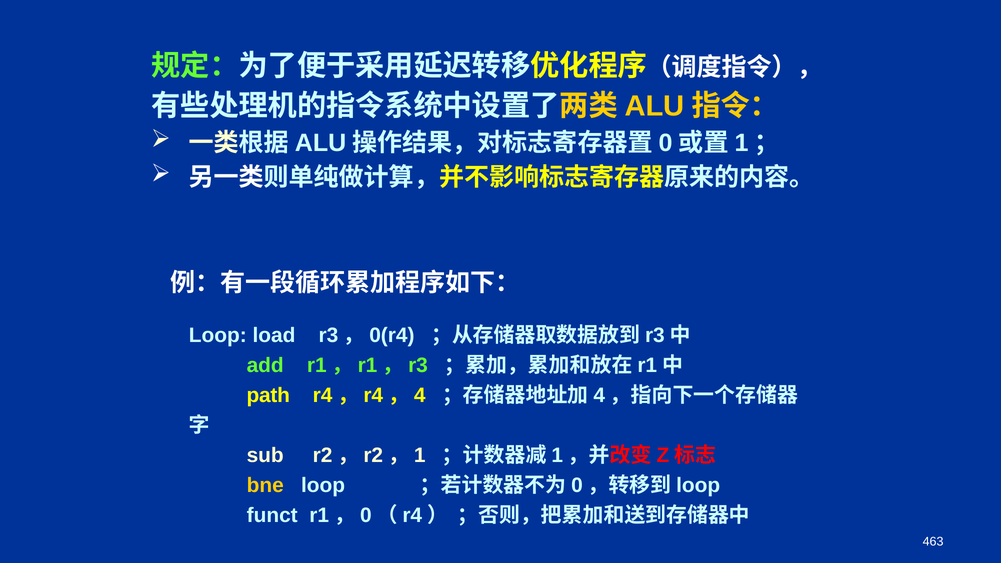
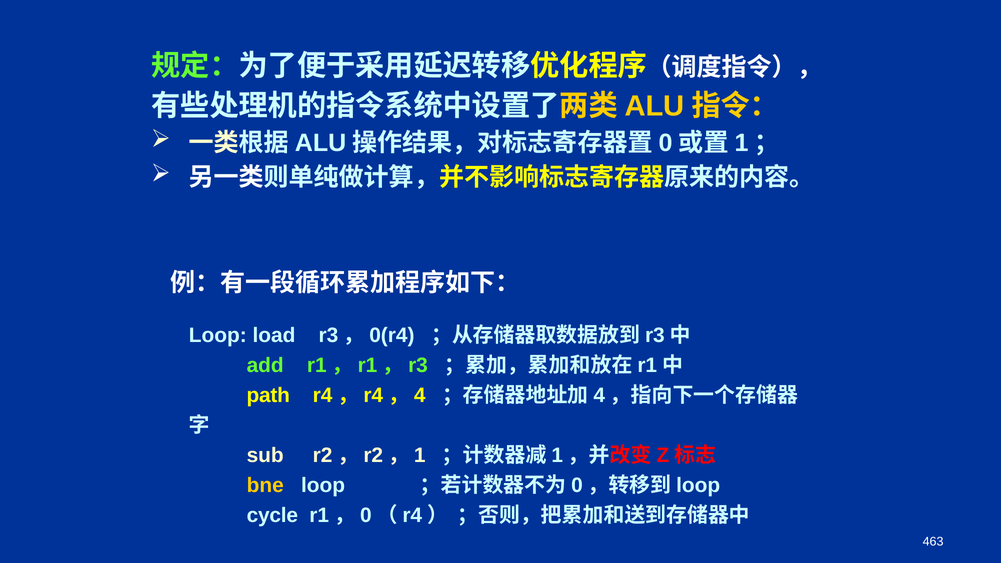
funct: funct -> cycle (272, 516)
